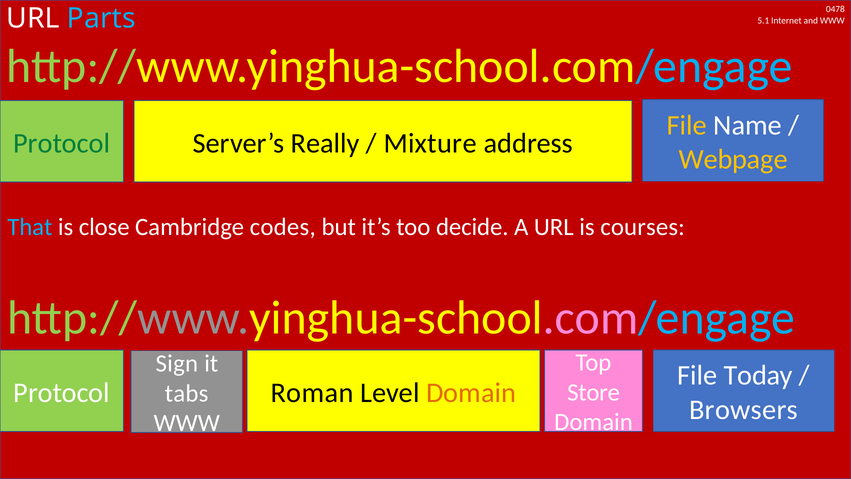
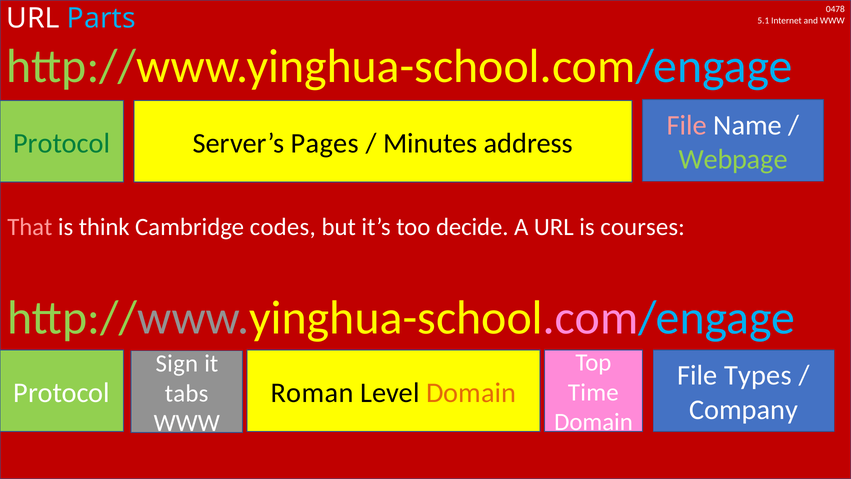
File colour: yellow -> pink (687, 125)
Really: Really -> Pages (325, 143)
Mixture: Mixture -> Minutes (430, 143)
Webpage colour: yellow -> light green (733, 159)
That colour: light blue -> pink (30, 227)
close: close -> think (104, 227)
Today: Today -> Types (758, 375)
Store: Store -> Time (593, 392)
Browsers: Browsers -> Company (744, 409)
